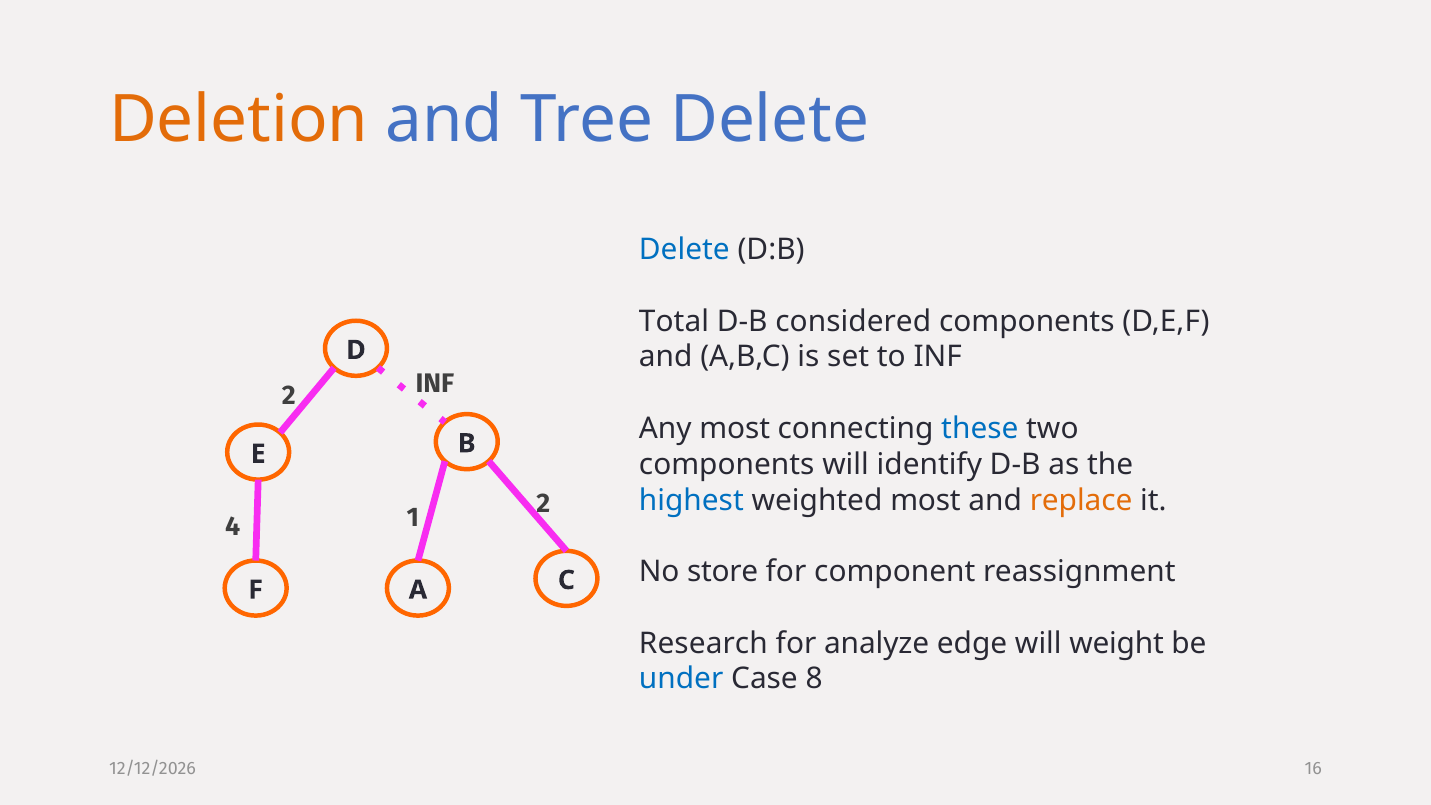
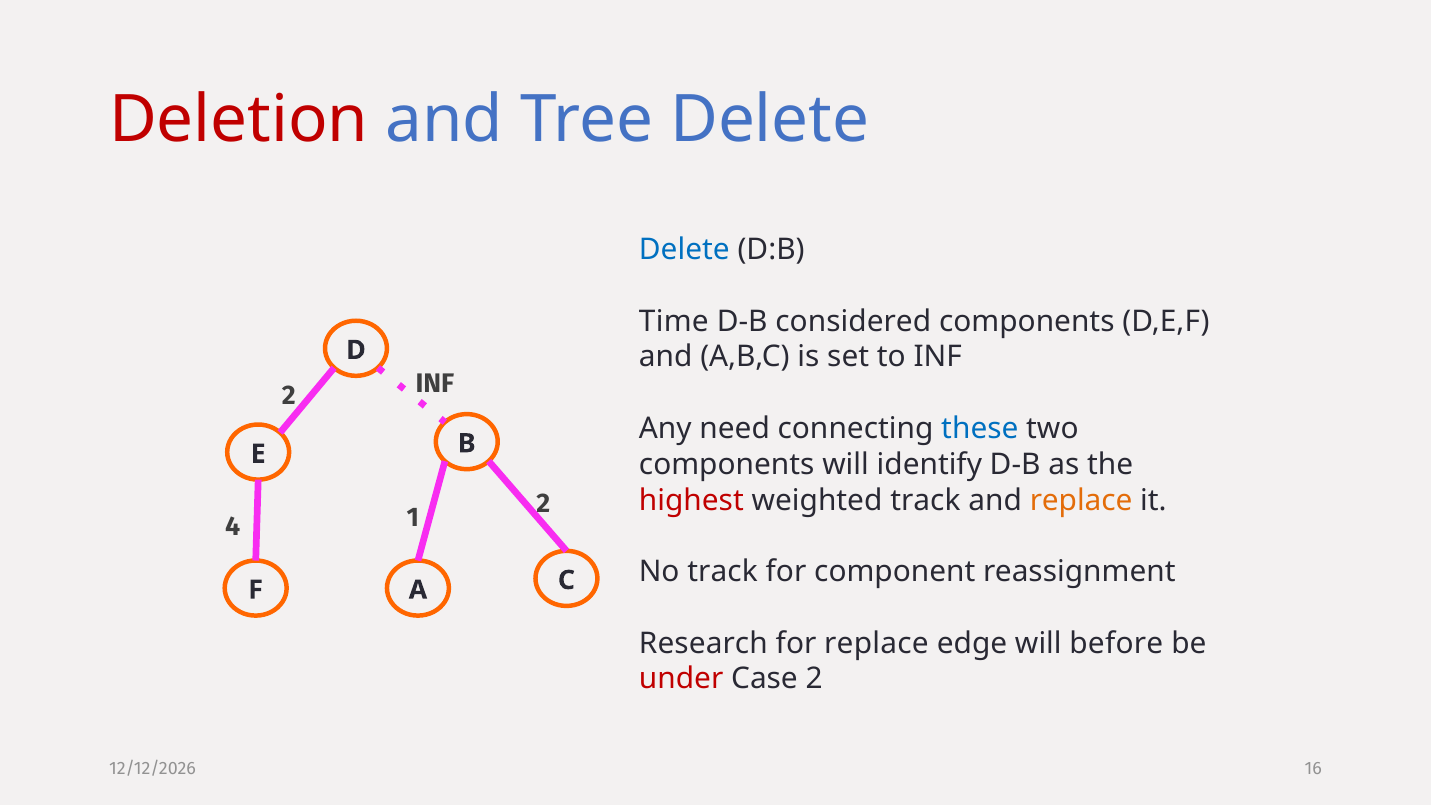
Deletion colour: orange -> red (239, 120)
Total: Total -> Time (674, 321)
Any most: most -> need (735, 429)
highest colour: blue -> red (691, 500)
weighted most: most -> track (925, 500)
No store: store -> track (723, 572)
for analyze: analyze -> replace (876, 643)
weight: weight -> before (1116, 643)
under colour: blue -> red (681, 679)
Case 8: 8 -> 2 (814, 679)
